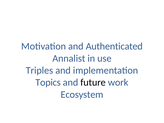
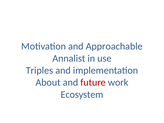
Authenticated: Authenticated -> Approachable (114, 46)
Topics: Topics -> About (48, 82)
future colour: black -> red (93, 82)
